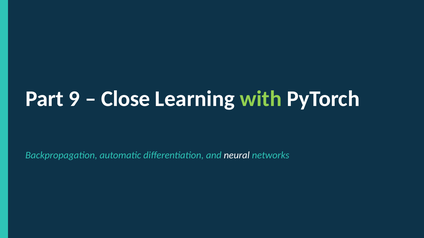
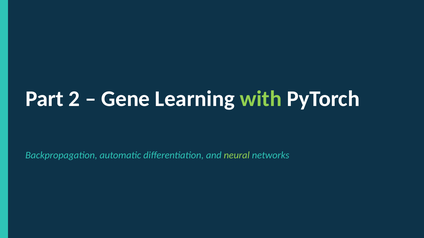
9: 9 -> 2 (74, 99)
Close: Close -> Gene (126, 99)
neural colour: white -> light green (237, 155)
